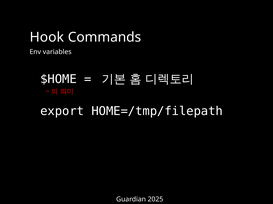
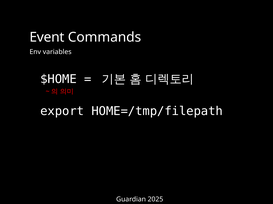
Hook: Hook -> Event (47, 37)
